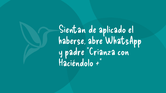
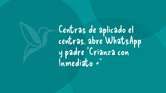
Sientan: Sientan -> Centras (72, 30)
haberse: haberse -> centras (72, 41)
Haciéndolo: Haciéndolo -> Inmediato (76, 63)
